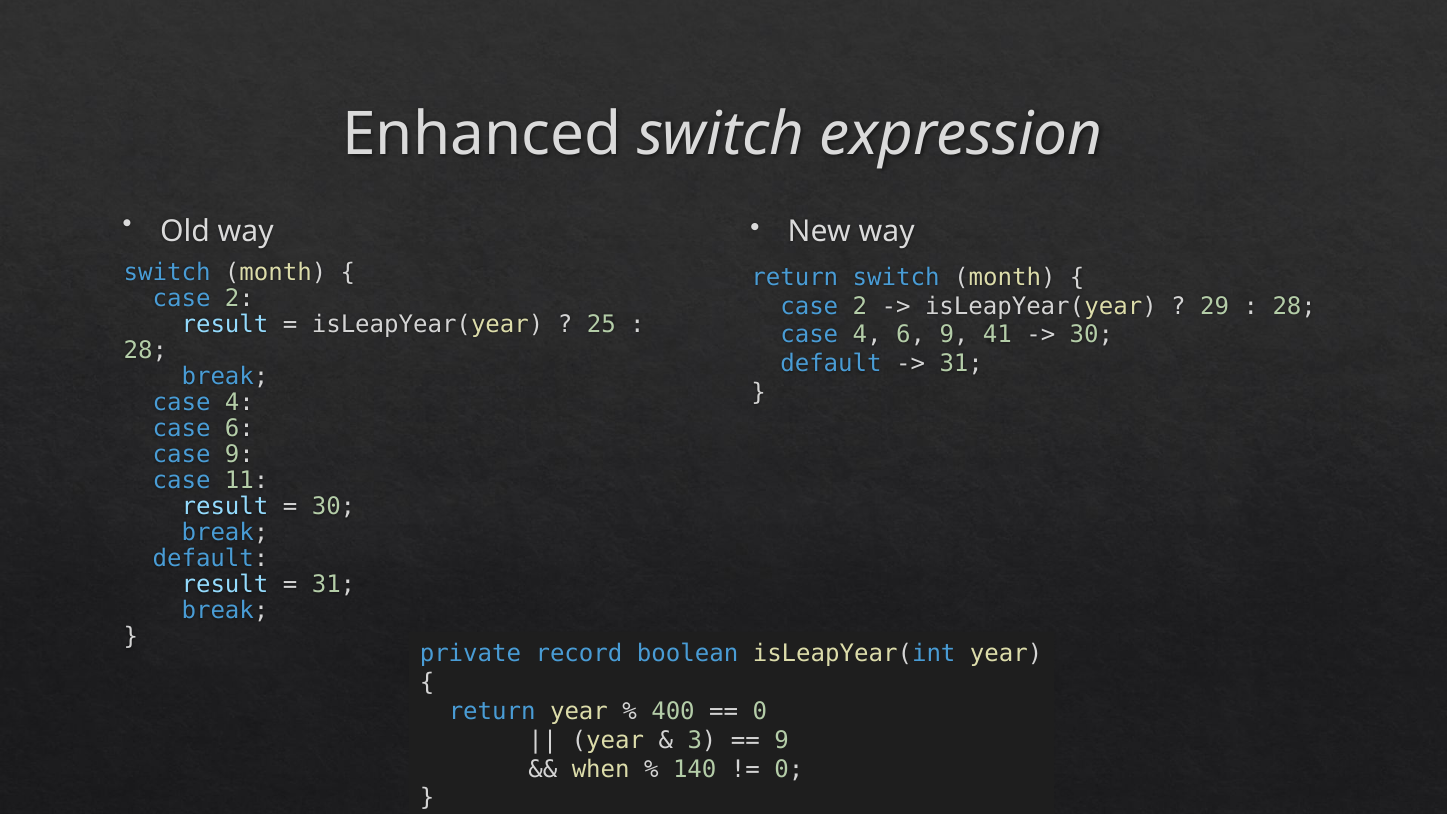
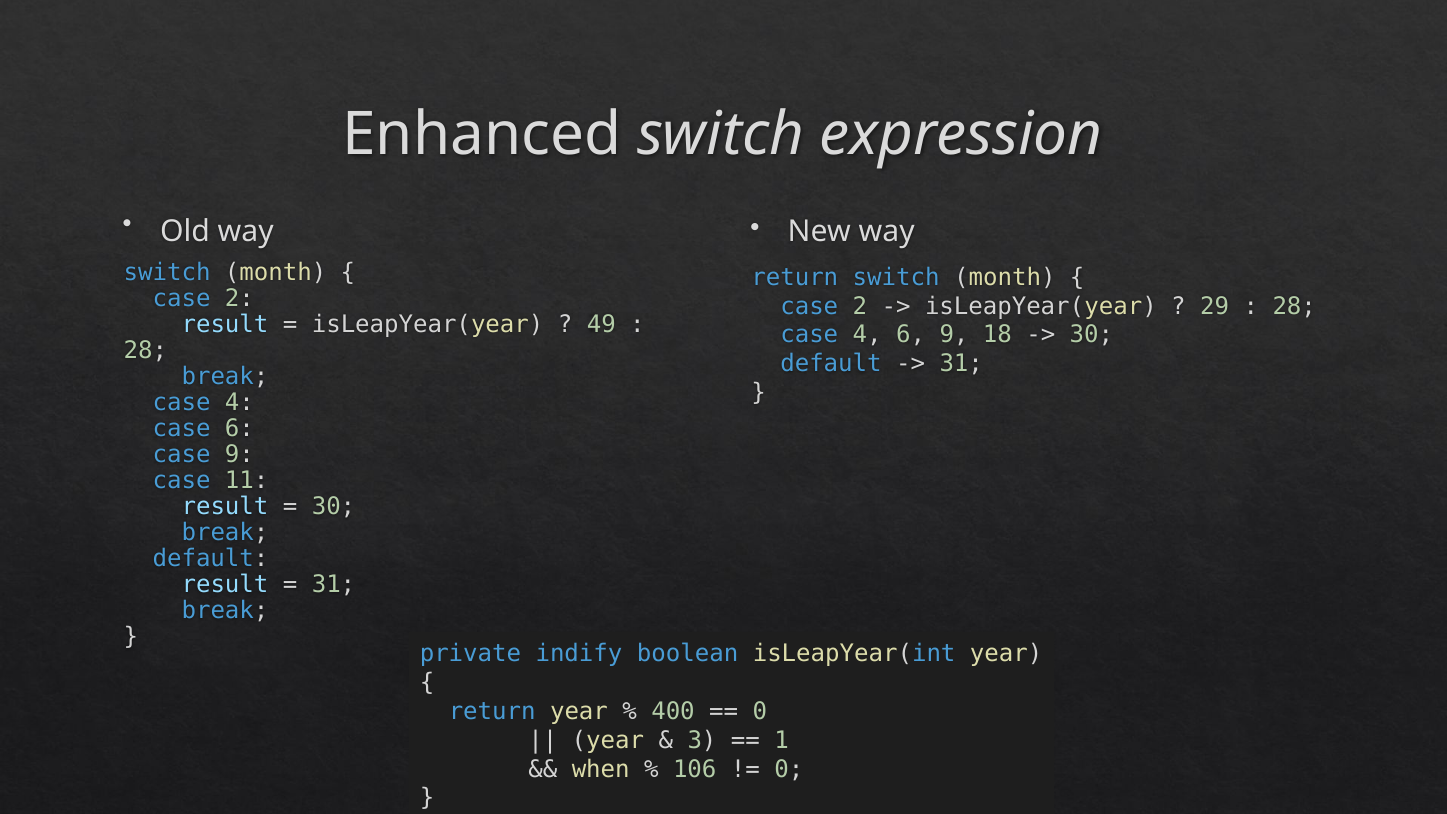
25: 25 -> 49 (601, 324)
41: 41 -> 18 (997, 335)
record: record -> indify (579, 653)
9: 9 -> 1 (782, 740)
140: 140 -> 106 (695, 769)
